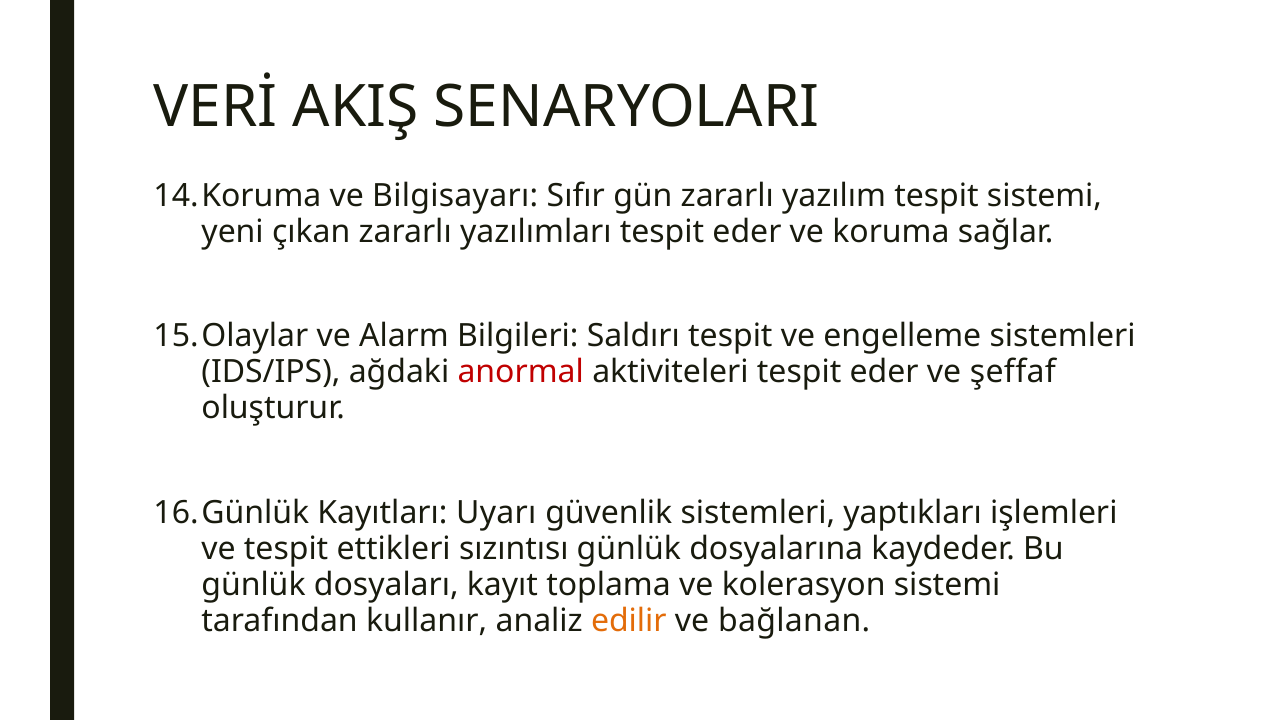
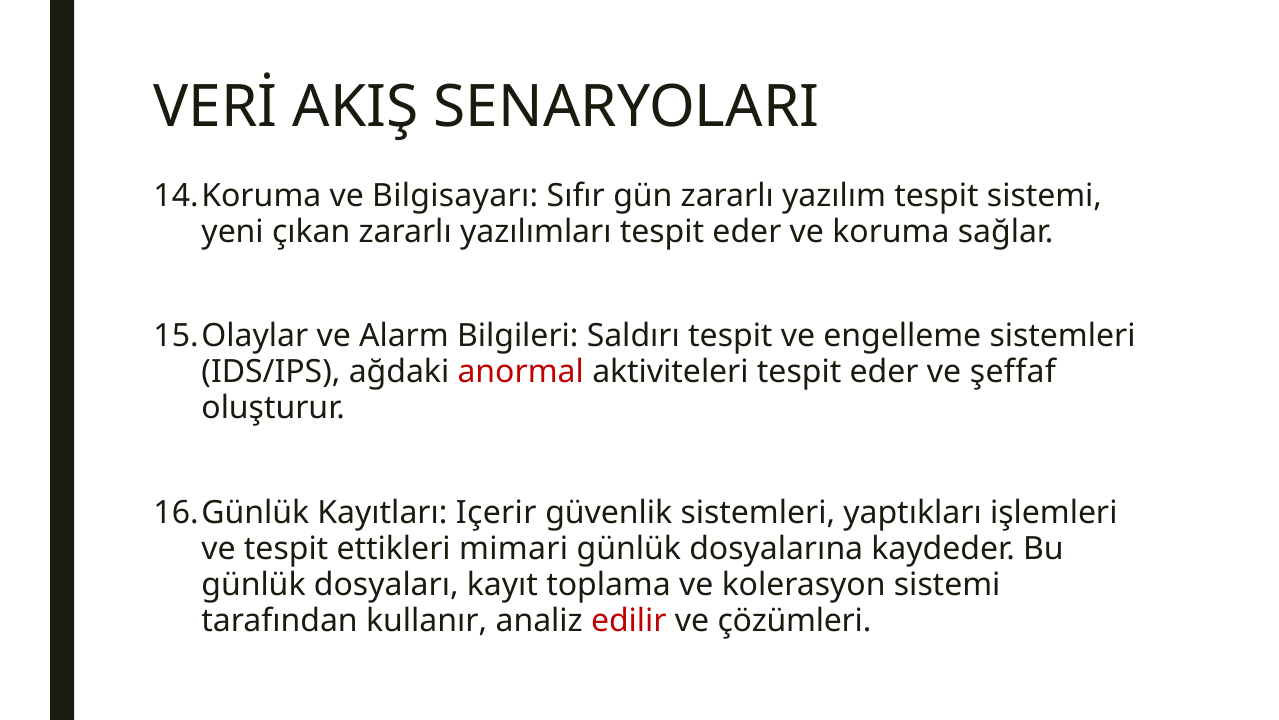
Uyarı: Uyarı -> Içerir (496, 512)
sızıntısı: sızıntısı -> mimari (514, 548)
edilir colour: orange -> red (629, 620)
bağlanan: bağlanan -> çözümleri (794, 620)
